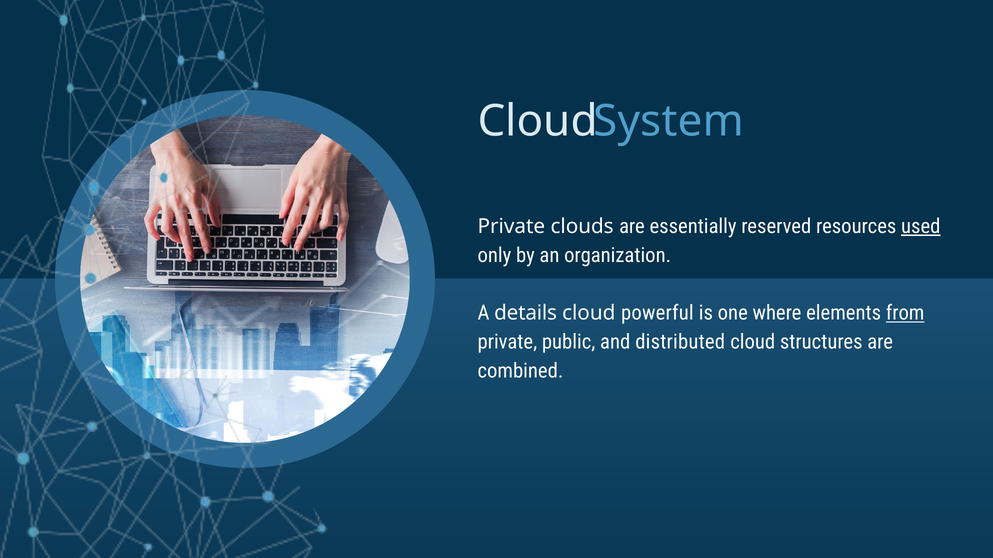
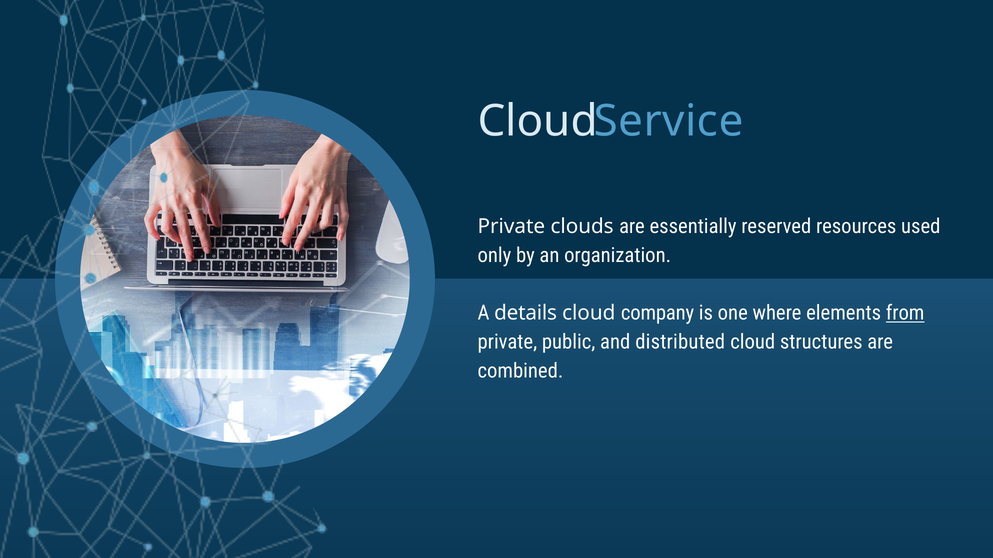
System: System -> Service (669, 121)
used underline: present -> none (921, 227)
powerful: powerful -> company (658, 313)
